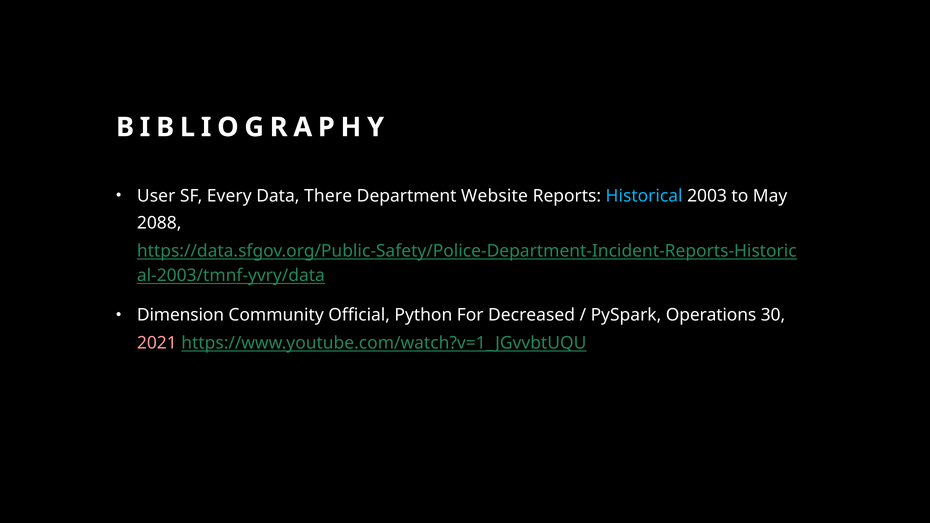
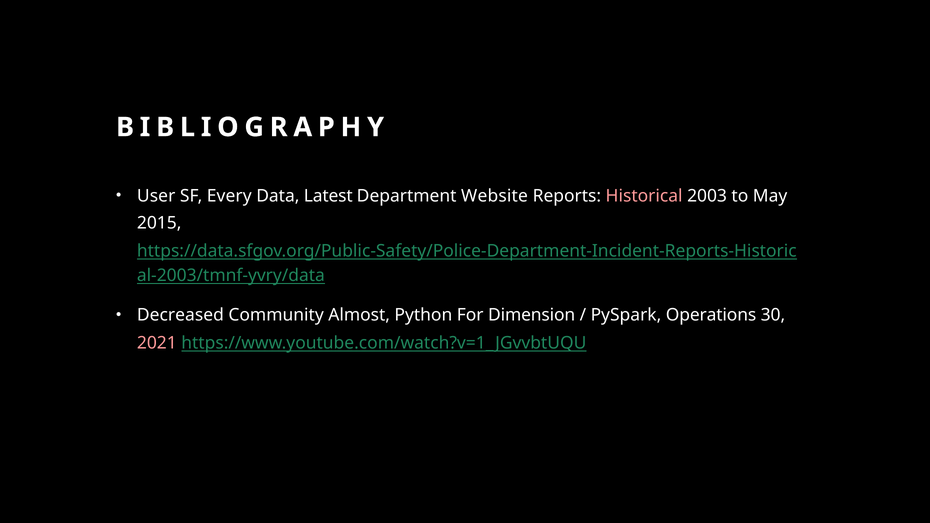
There: There -> Latest (328, 196)
Historical colour: light blue -> pink (644, 196)
2088: 2088 -> 2015 (159, 223)
Dimension: Dimension -> Decreased (180, 315)
Official: Official -> Almost (359, 315)
Decreased: Decreased -> Dimension (532, 315)
